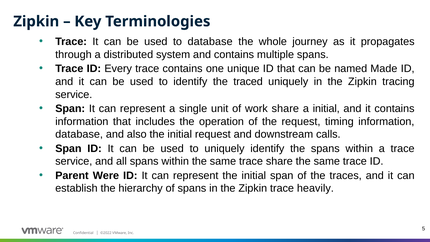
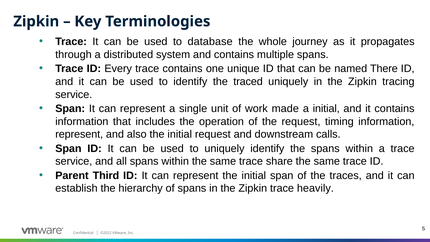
Made: Made -> There (384, 69)
work share: share -> made (285, 109)
database: database -> represent (79, 134)
Were: Were -> Third (106, 175)
